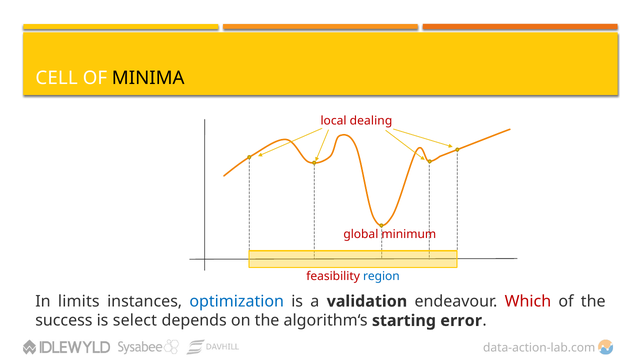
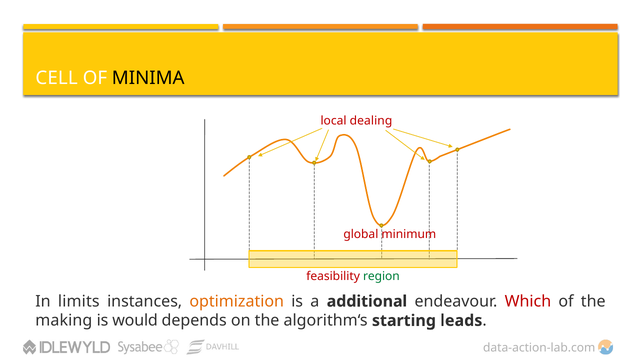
region colour: blue -> green (381, 276)
optimization colour: blue -> orange (237, 301)
validation: validation -> additional (367, 301)
success: success -> making (64, 320)
select: select -> would (135, 320)
error: error -> leads (461, 320)
